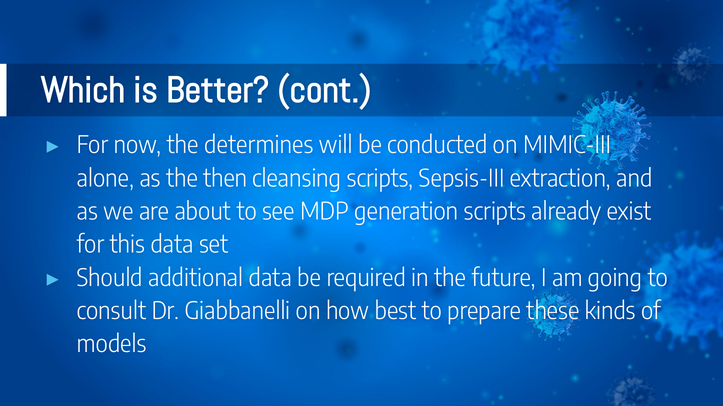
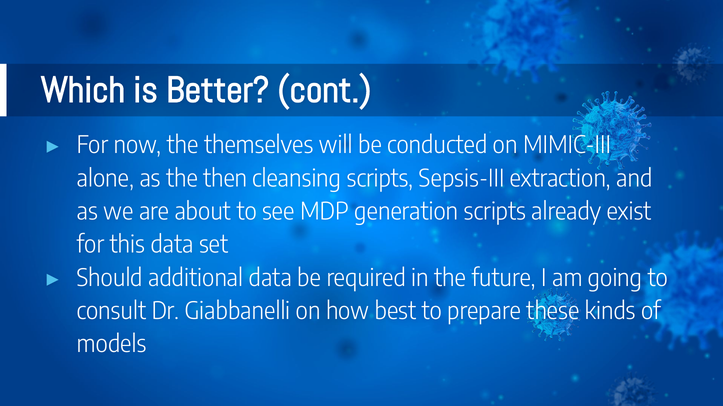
determines: determines -> themselves (259, 146)
